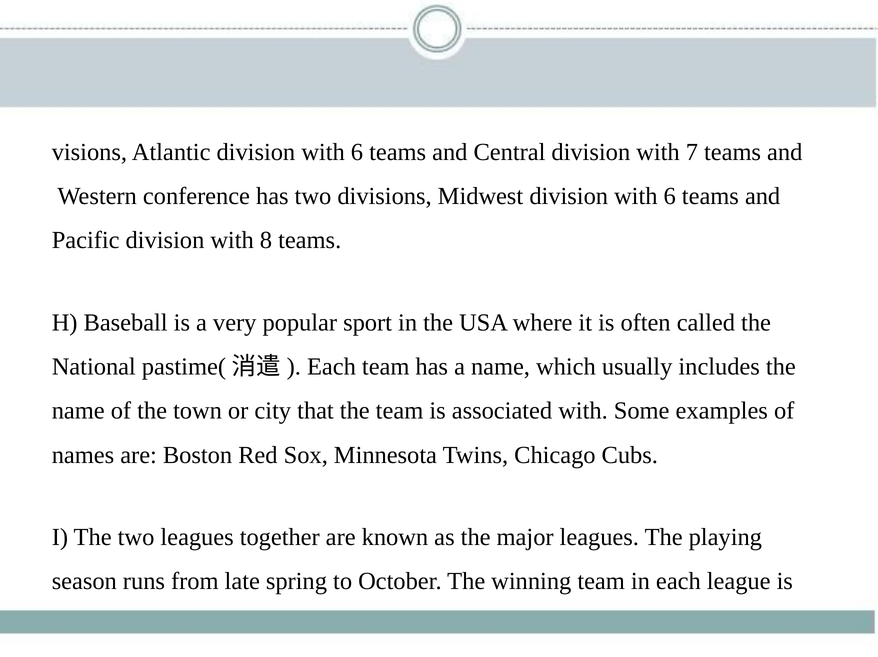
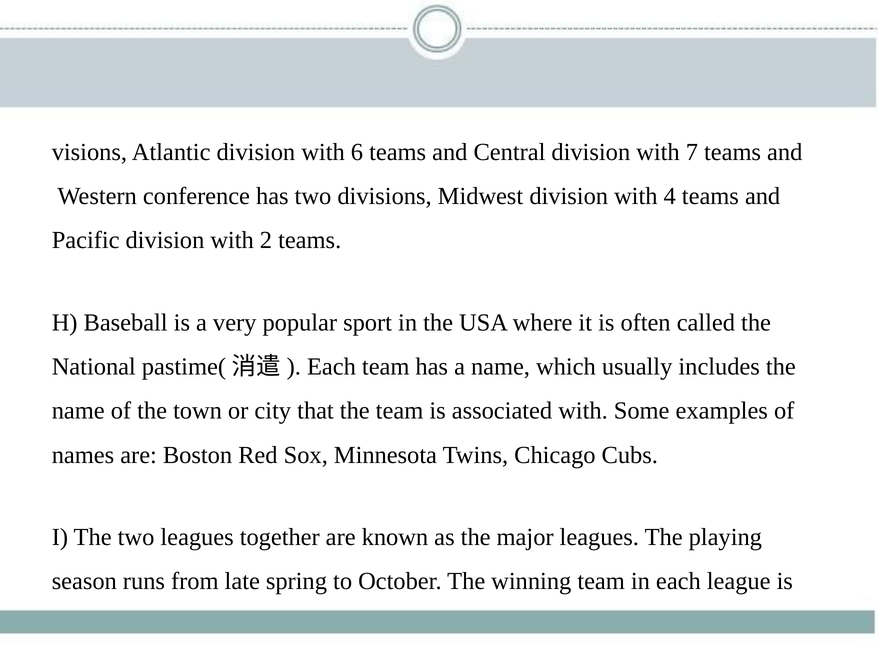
Midwest division with 6: 6 -> 4 (670, 196)
8: 8 -> 2 (266, 240)
